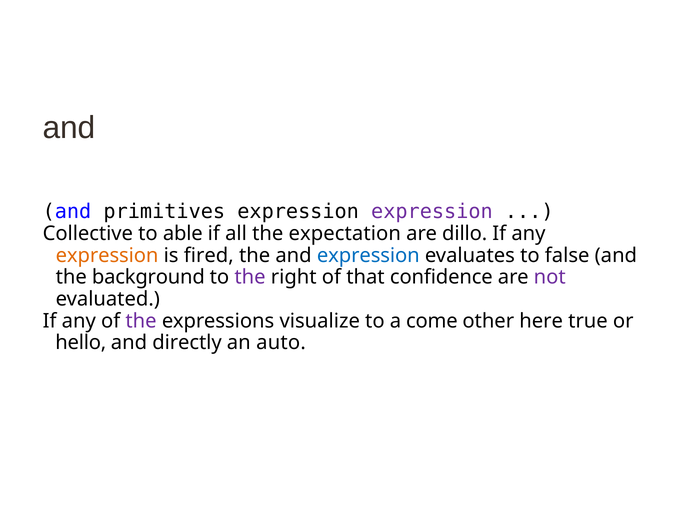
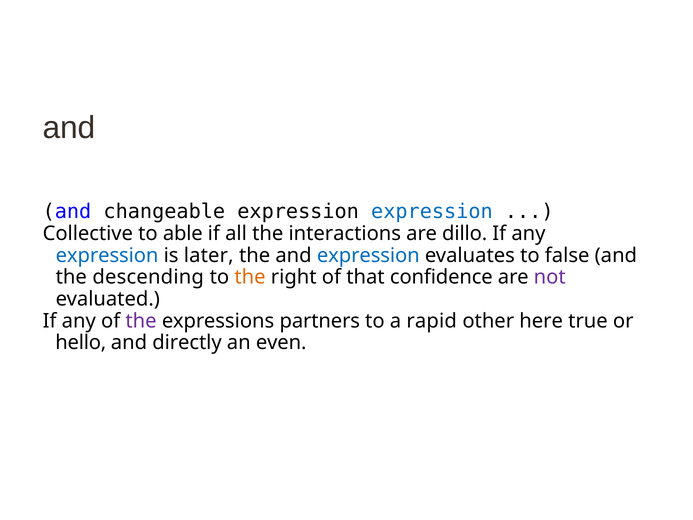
primitives: primitives -> changeable (164, 212)
expression colour: purple -> blue (432, 212)
expectation: expectation -> interactions (345, 233)
expression colour: orange -> blue (107, 255)
fired: fired -> later (209, 255)
background: background -> descending (148, 277)
the colour: purple -> orange (250, 277)
visualize: visualize -> partners (320, 321)
come: come -> rapid (432, 321)
auto: auto -> even (281, 343)
